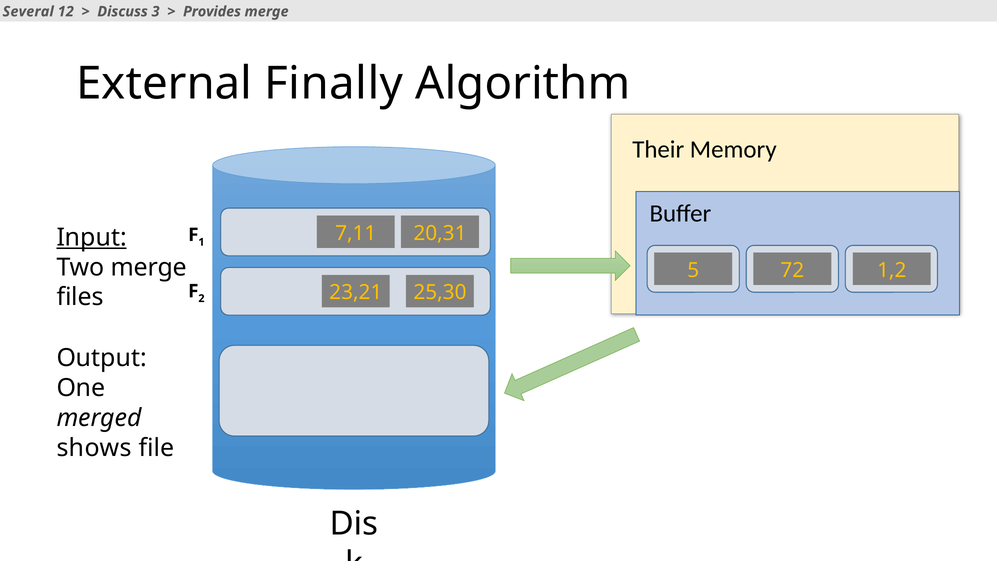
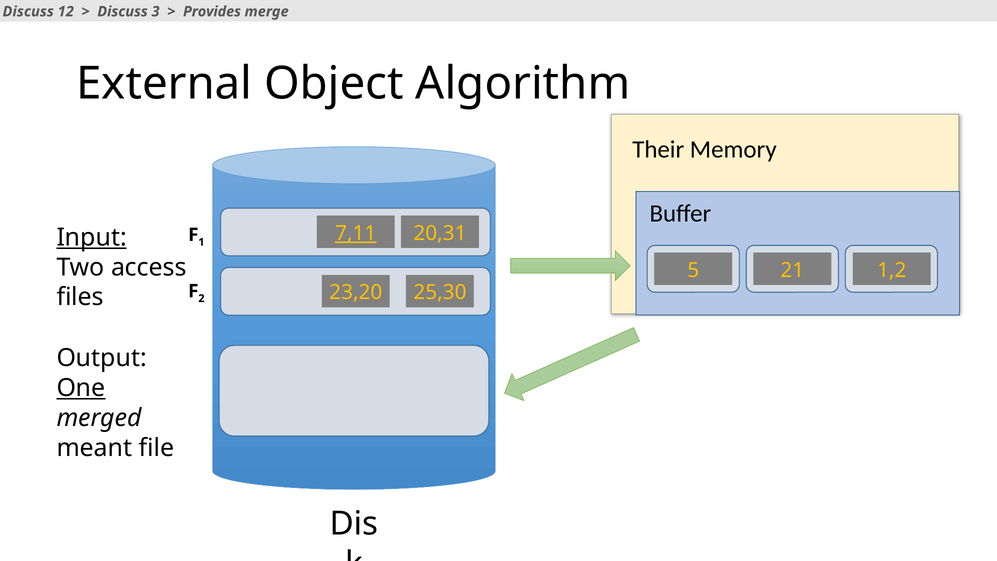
Several: Several -> Discuss (28, 12)
Finally: Finally -> Object (334, 84)
7,11 underline: none -> present (356, 233)
Two merge: merge -> access (149, 267)
72: 72 -> 21 (792, 270)
23,21: 23,21 -> 23,20 (356, 293)
One underline: none -> present (81, 388)
shows: shows -> meant (94, 448)
